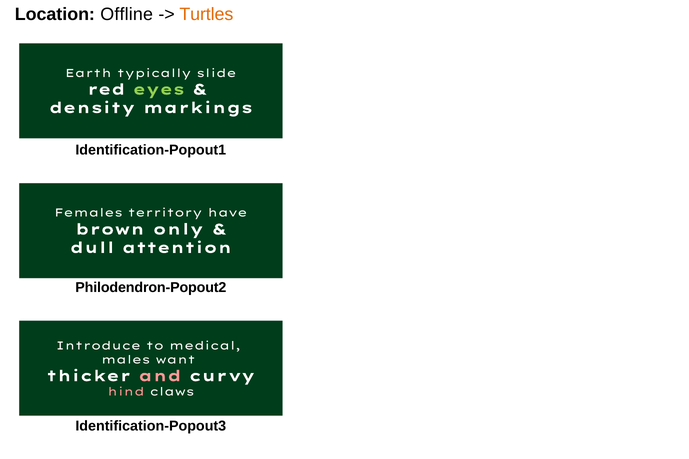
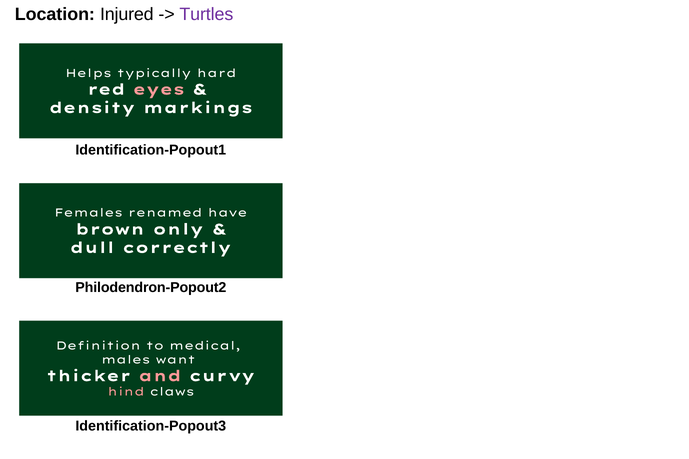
Offline: Offline -> Injured (127, 14)
Turtles colour: orange -> purple (206, 14)
Earth: Earth -> Helps (88, 73)
slide: slide -> hard (217, 73)
eyes colour: light green -> pink (159, 90)
territory: territory -> renamed (165, 213)
attention: attention -> correctly (177, 248)
Introduce: Introduce -> Definition (98, 346)
